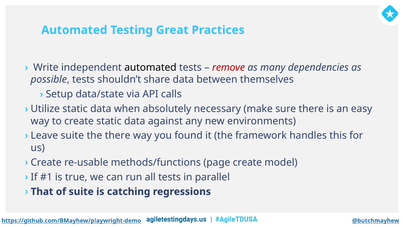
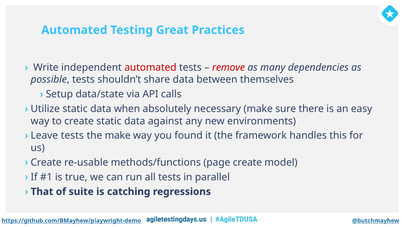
automated colour: black -> red (150, 67)
Leave suite: suite -> tests (72, 135)
the there: there -> make (118, 135)
